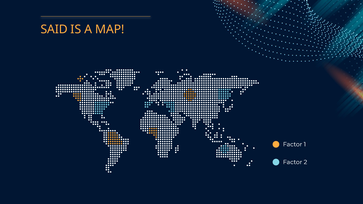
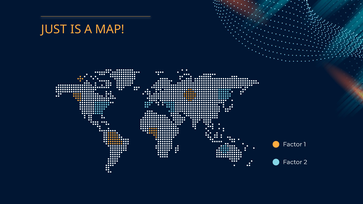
SAID: SAID -> JUST (54, 29)
